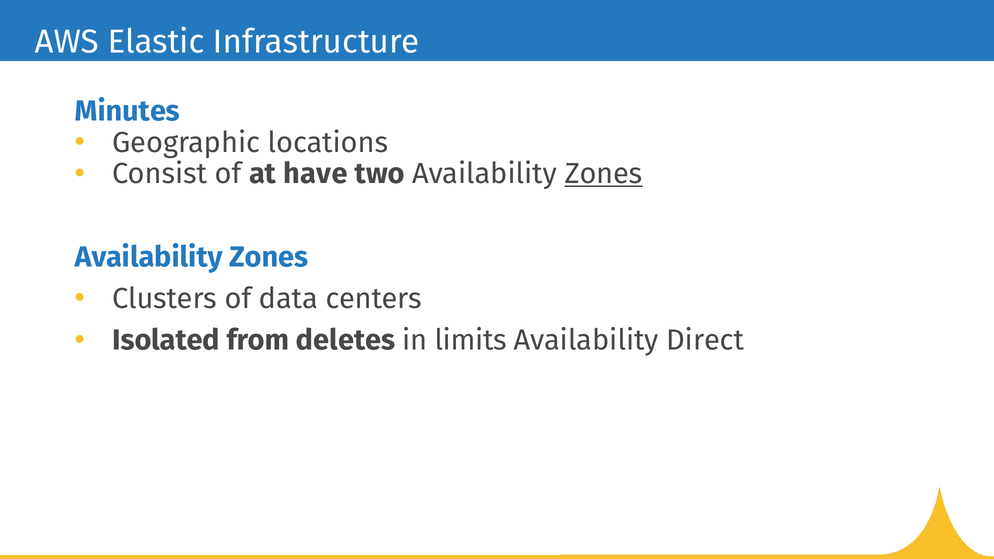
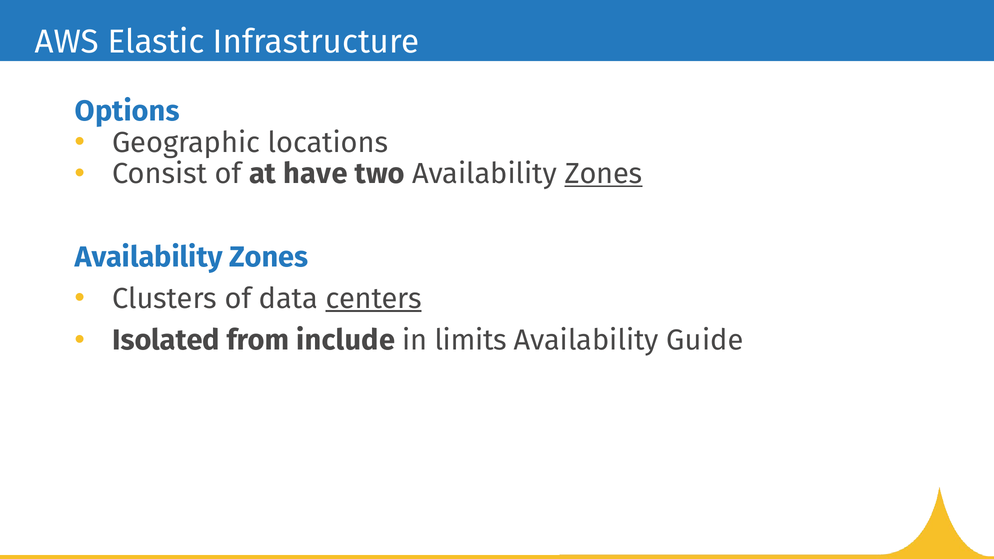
Minutes: Minutes -> Options (127, 111)
centers underline: none -> present (374, 299)
deletes: deletes -> include (346, 340)
Direct: Direct -> Guide (705, 340)
